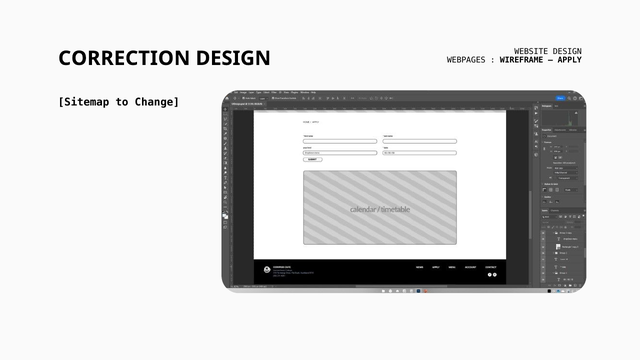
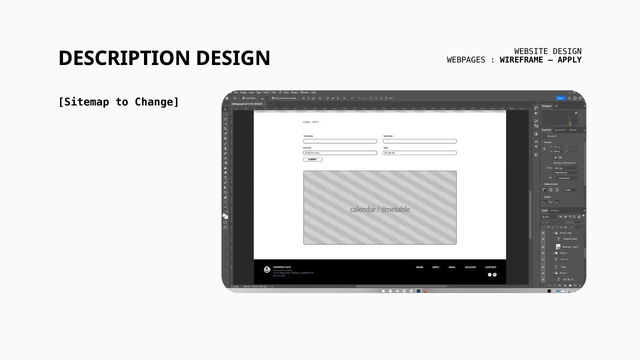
CORRECTION: CORRECTION -> DESCRIPTION (124, 58)
